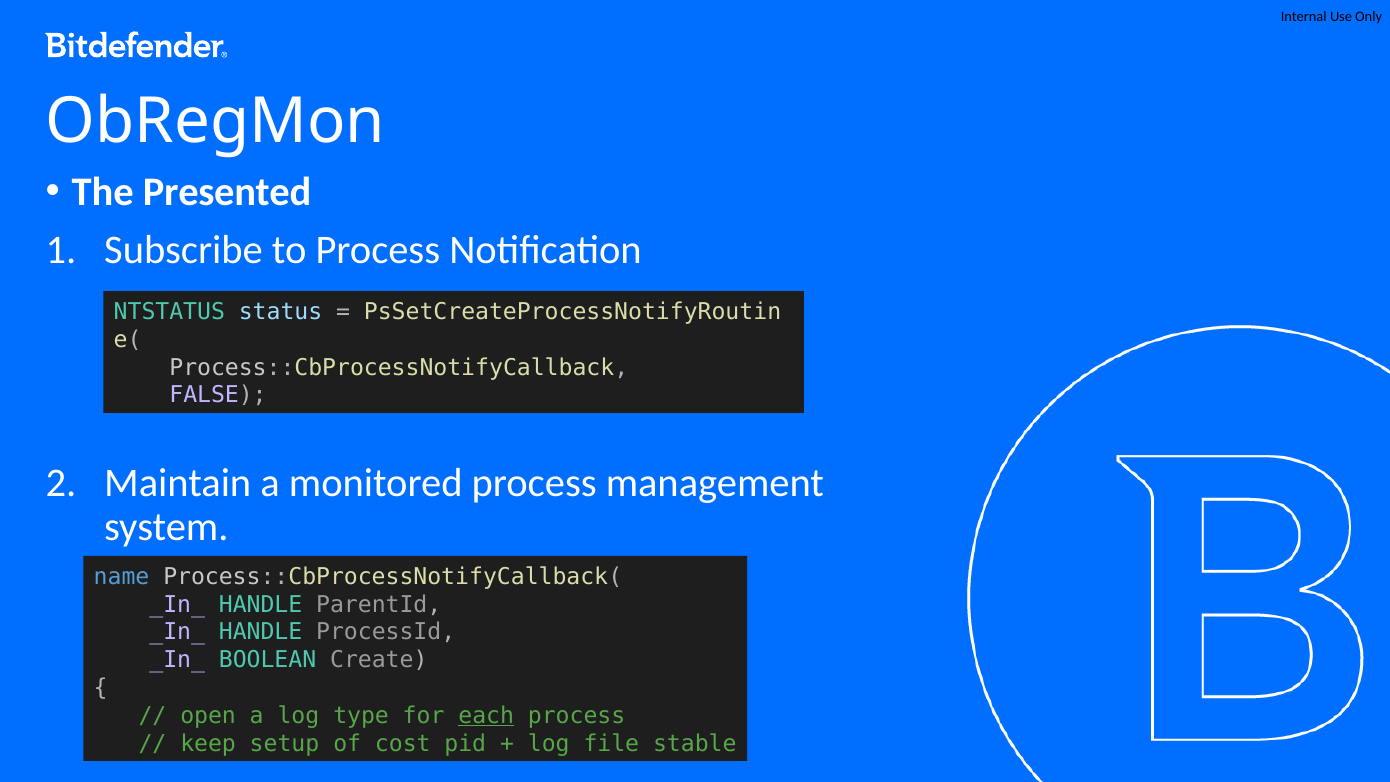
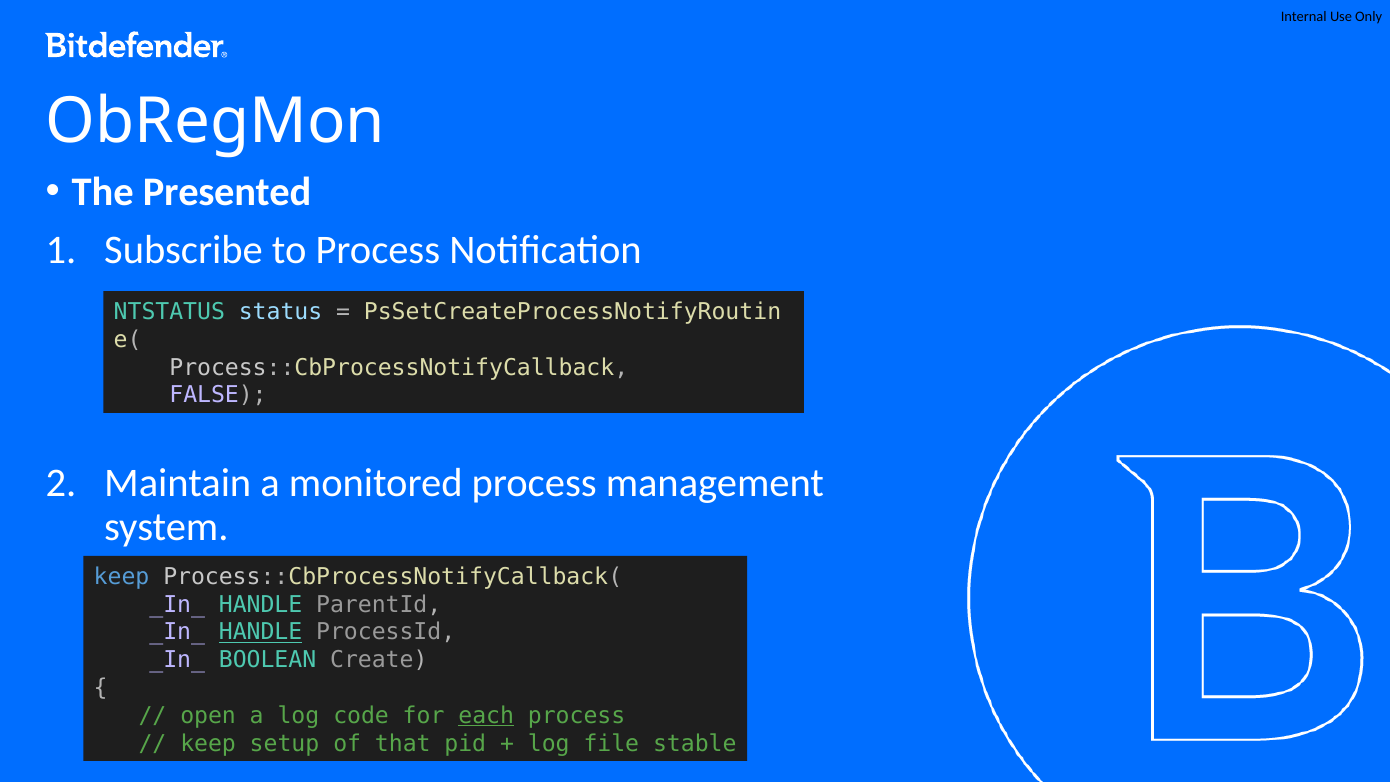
name: name -> keep (122, 577)
HANDLE underline: none -> present (261, 632)
type: type -> code (361, 715)
cost: cost -> that (403, 743)
